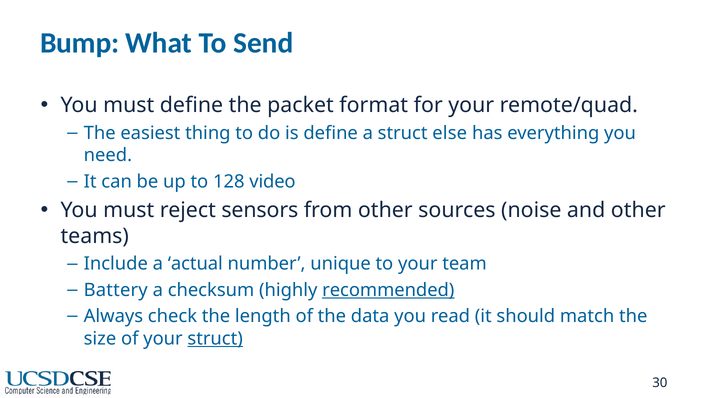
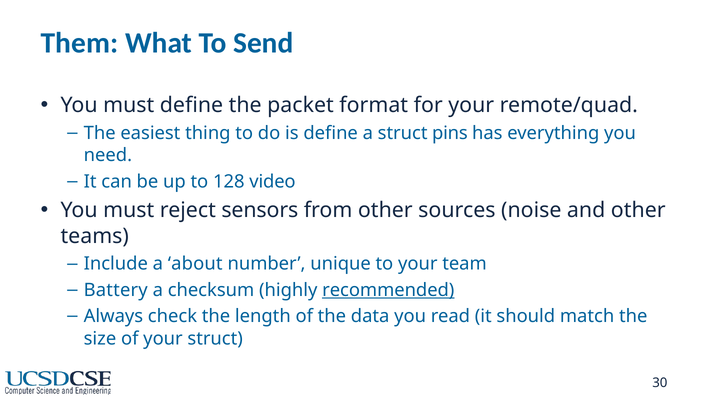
Bump: Bump -> Them (80, 43)
else: else -> pins (450, 133)
actual: actual -> about (195, 264)
struct underline: present -> none (215, 338)
